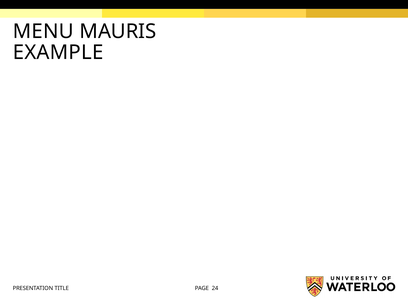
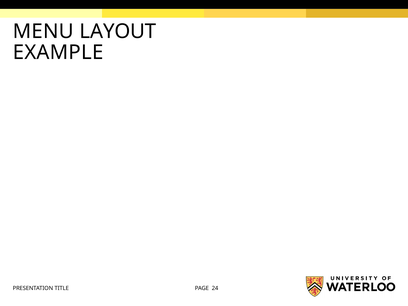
MAURIS: MAURIS -> LAYOUT (118, 32)
